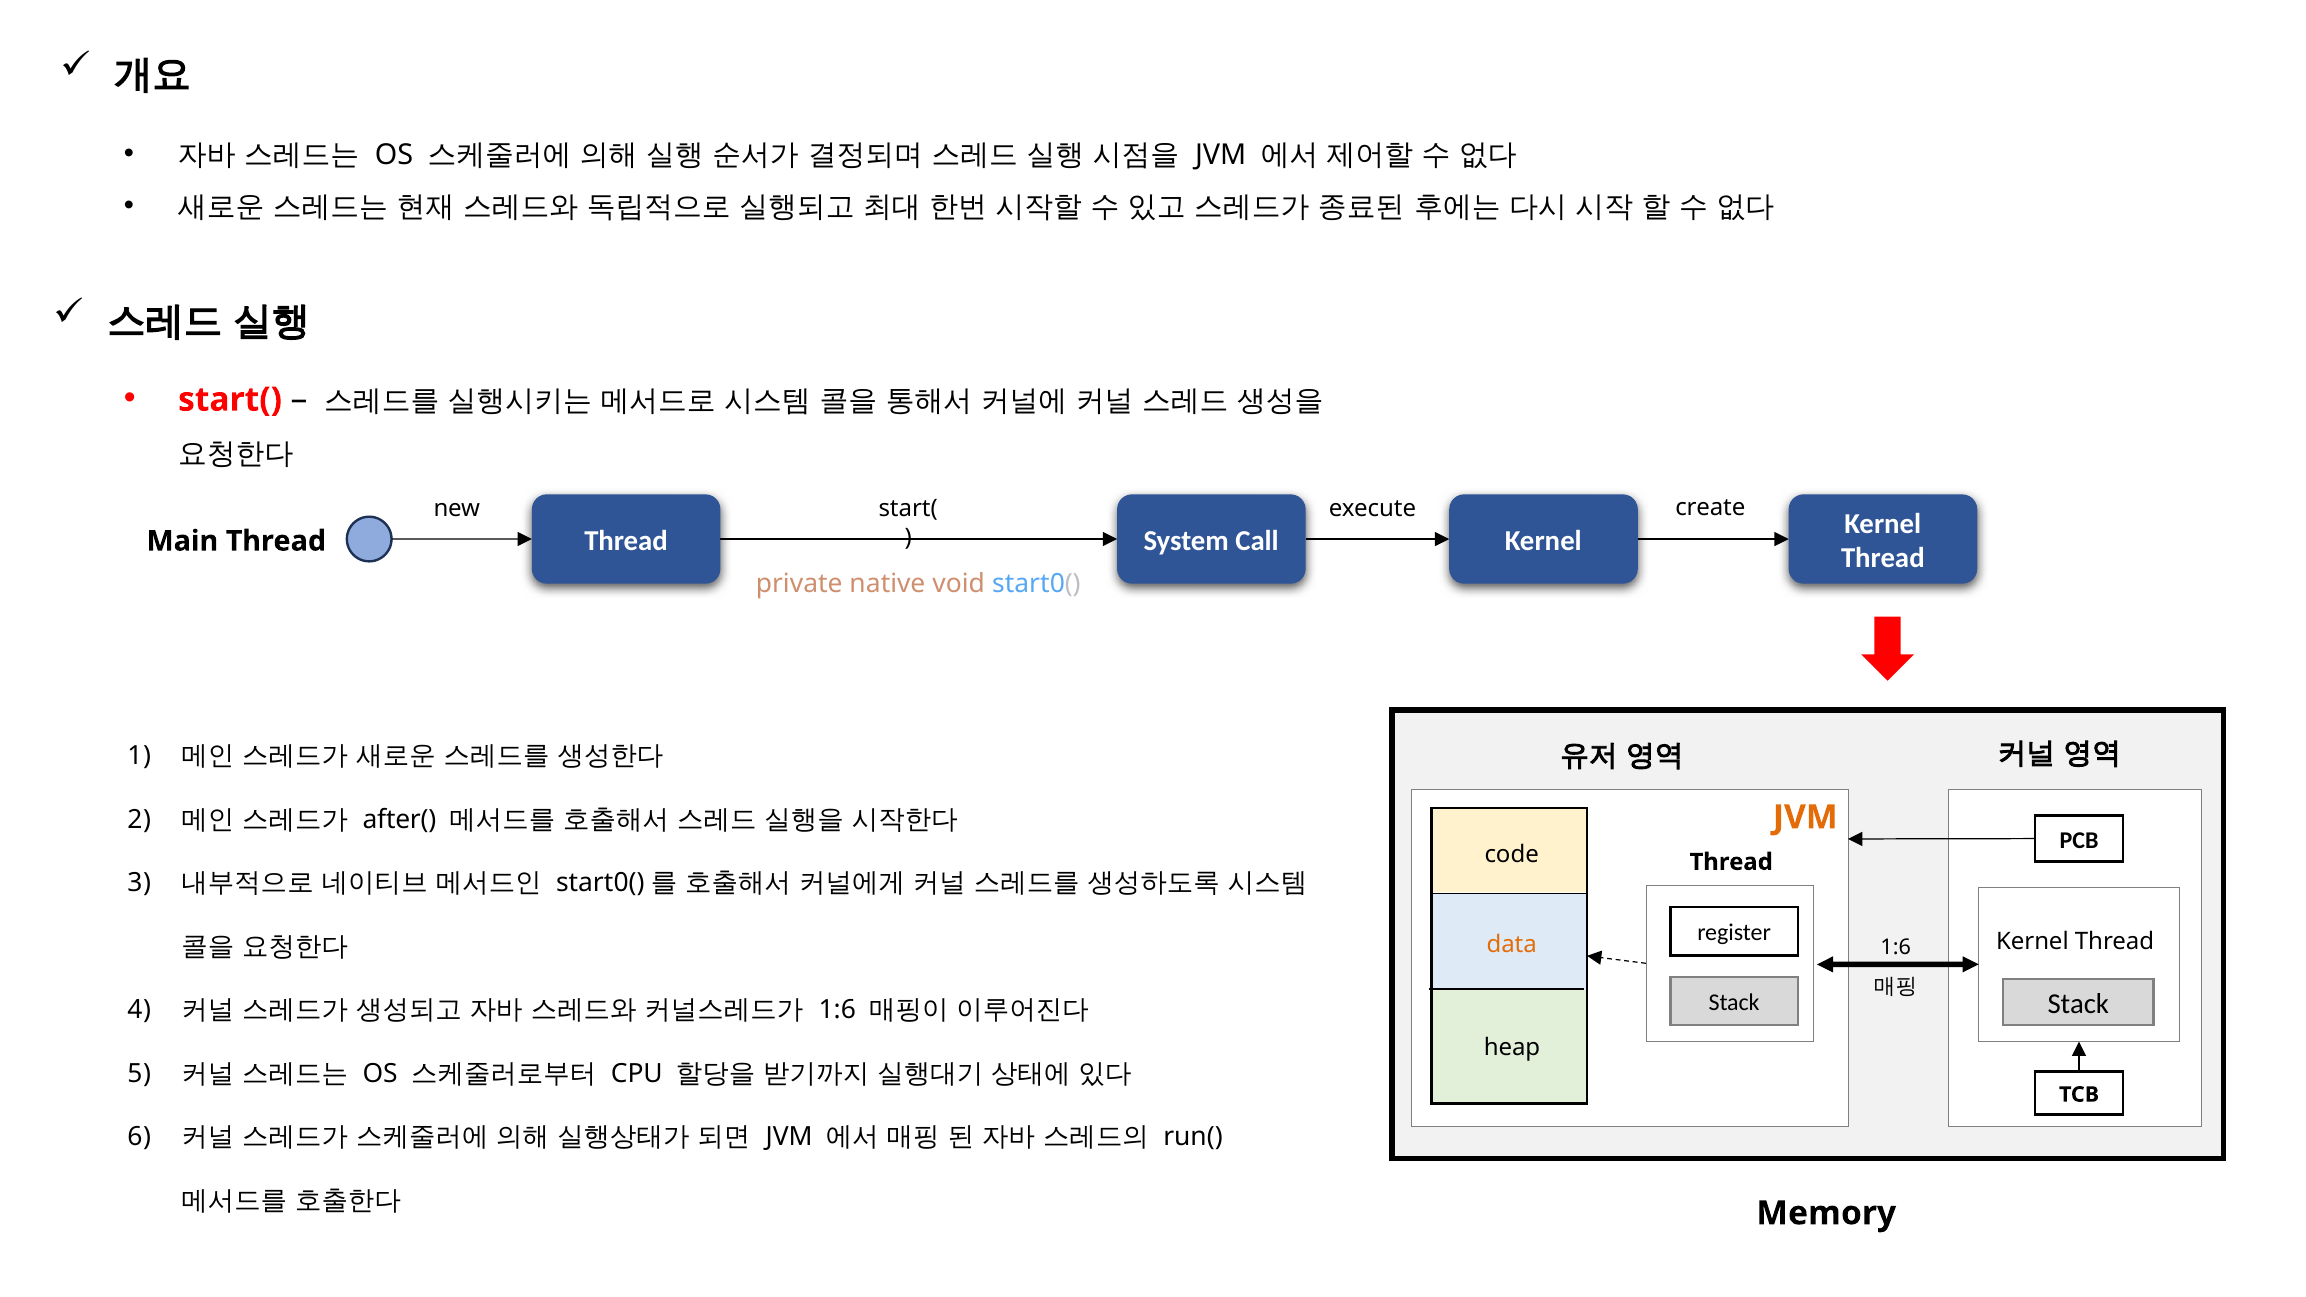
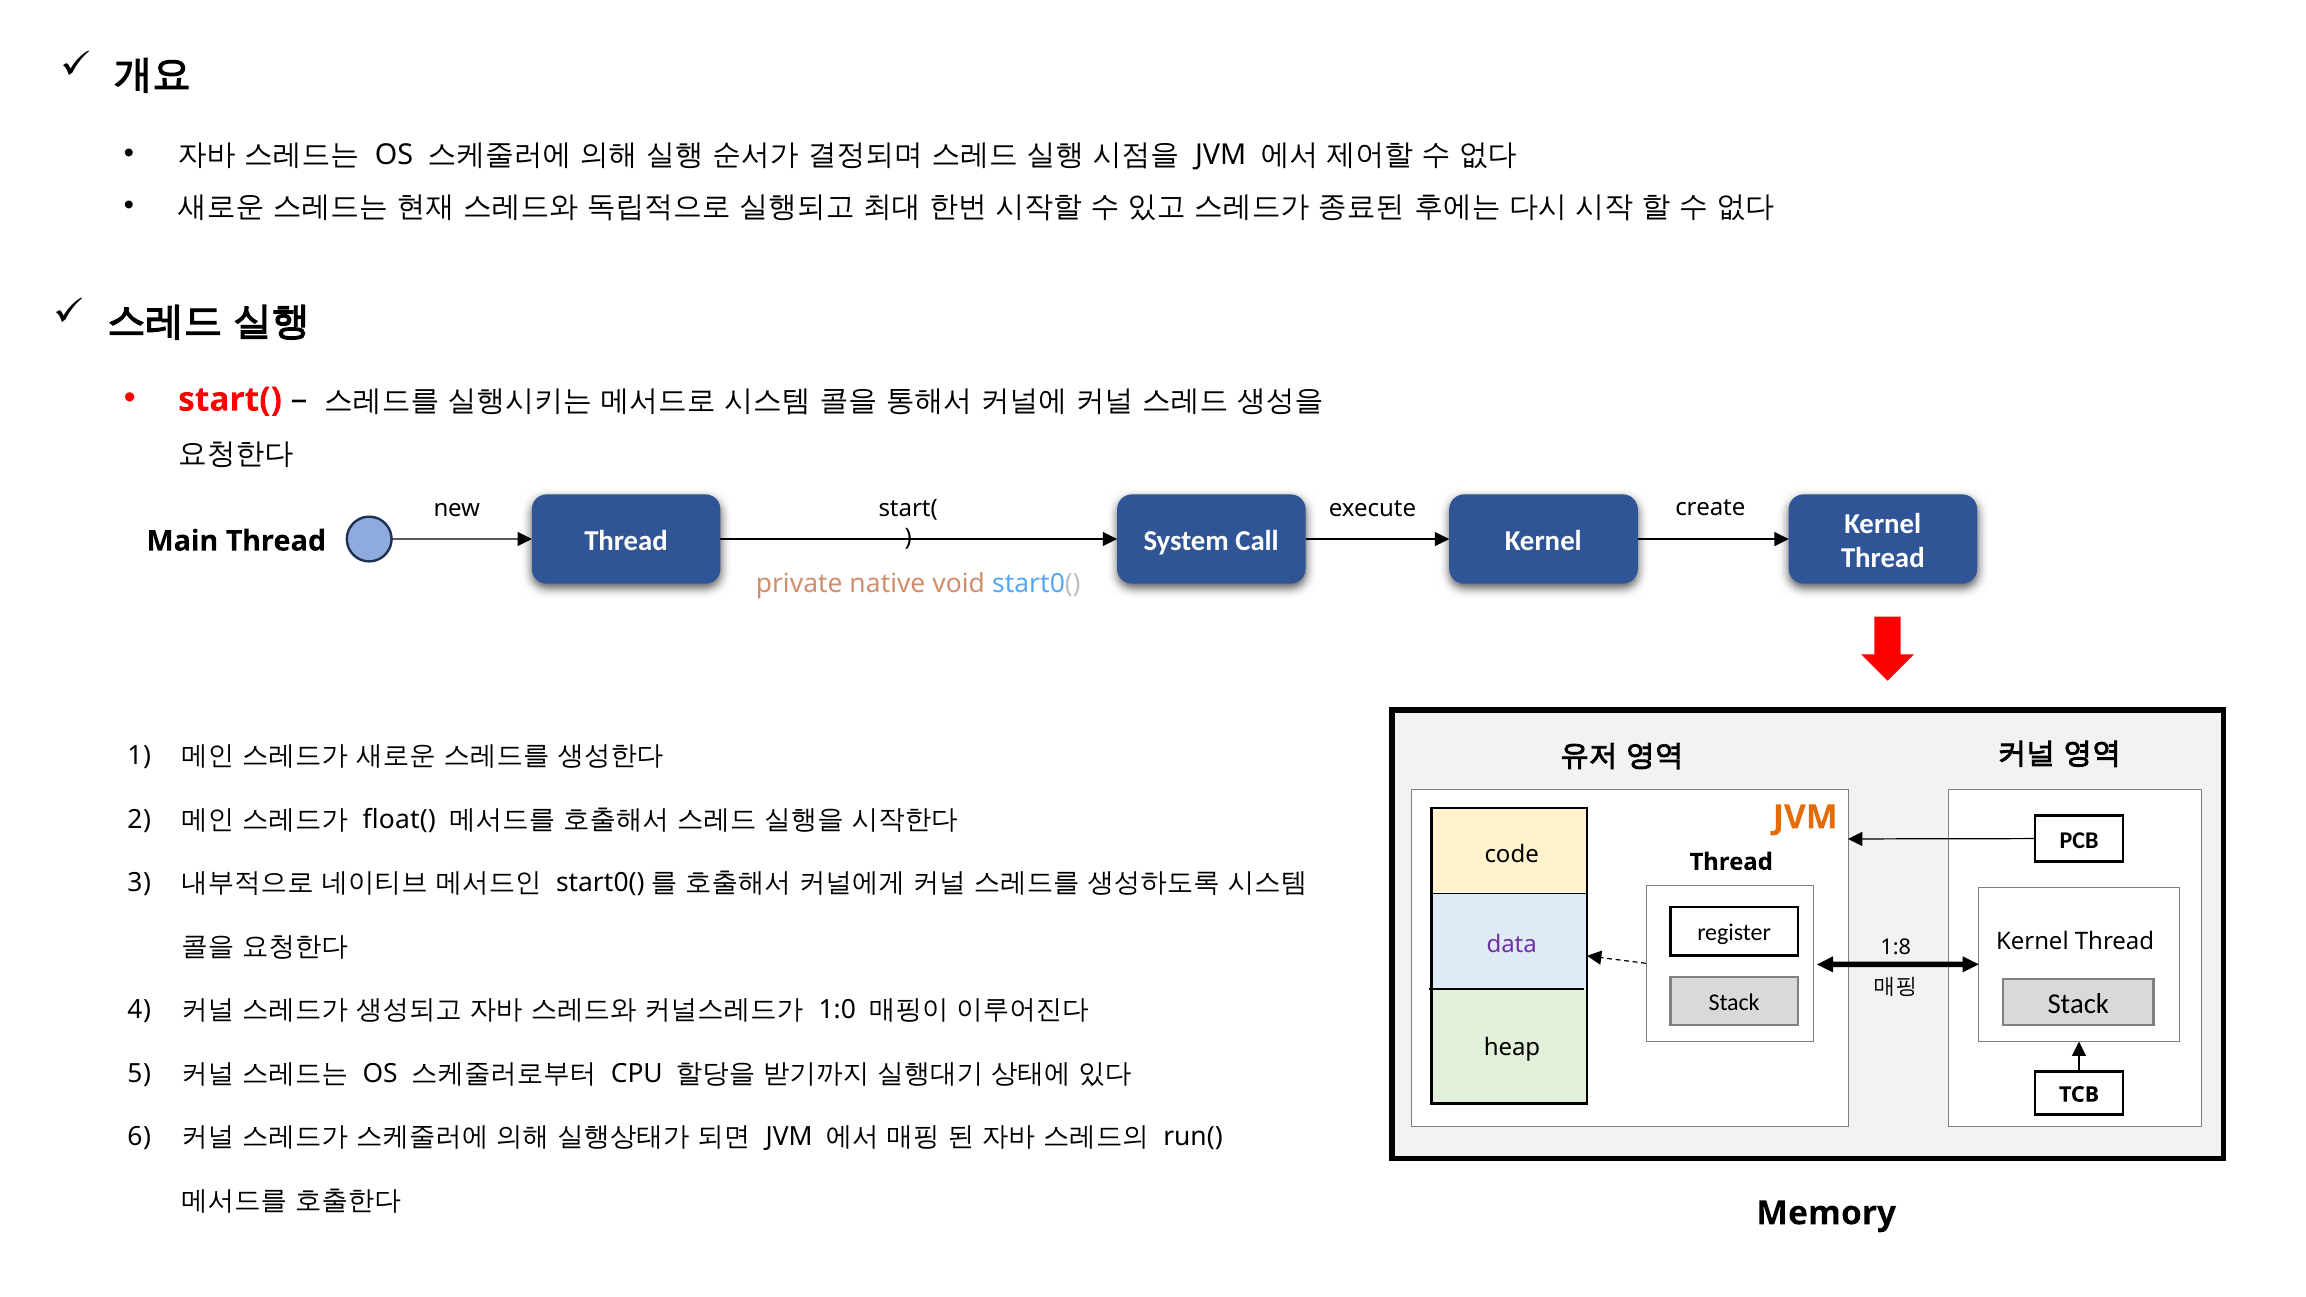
after(: after( -> float( (399, 820)
data colour: orange -> purple (1512, 945)
1:6: 1:6 -> 1:8 (1896, 948)
1:6: 1:6 -> 1:0 (837, 1010)
